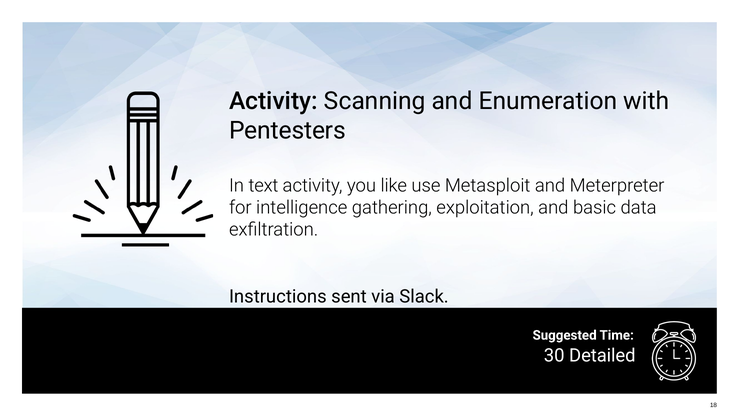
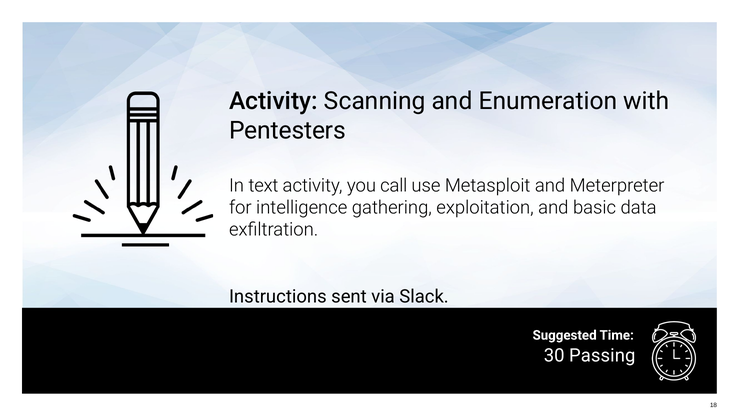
like: like -> call (394, 185)
Detailed: Detailed -> Passing (602, 355)
